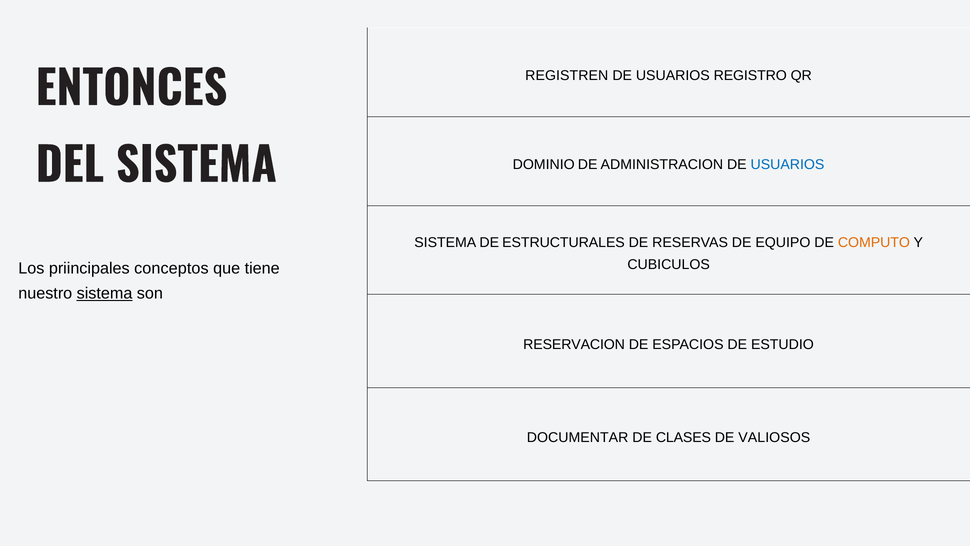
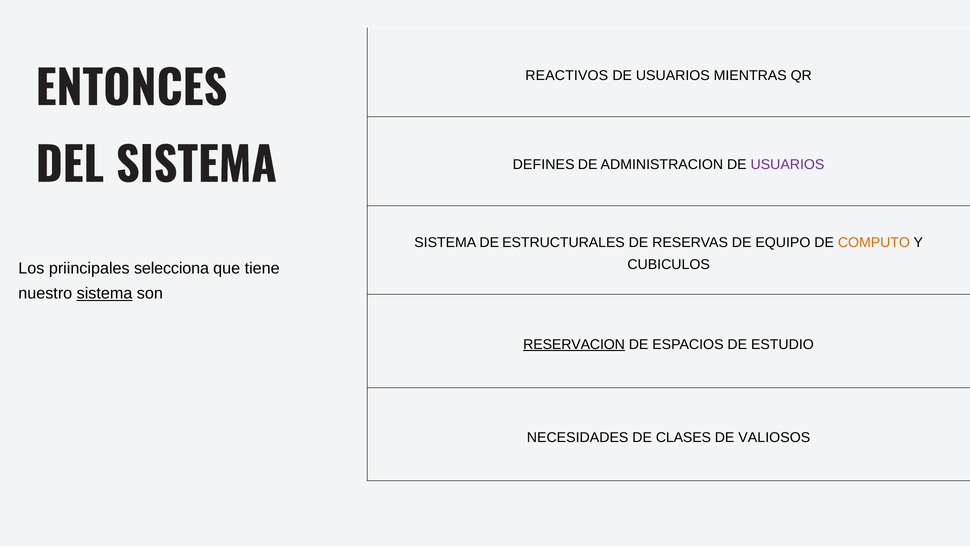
REGISTREN: REGISTREN -> REACTIVOS (567, 75)
REGISTRO: REGISTRO -> MIENTRAS (750, 75)
DOMINIO: DOMINIO -> DEFINES (544, 164)
USUARIOS colour: blue -> purple (787, 164)
conceptos: conceptos -> selecciona (172, 268)
RESERVACION underline: none -> present (574, 344)
DOCUMENTAR: DOCUMENTAR -> NECESIDADES (578, 437)
